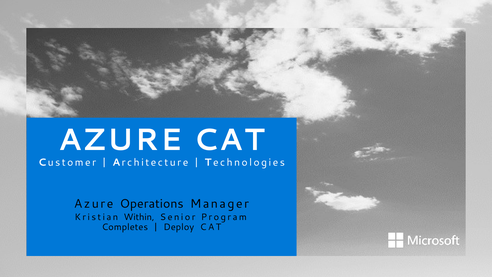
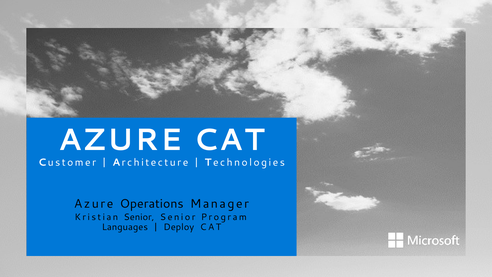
Kristian Within: Within -> Senior (139, 217)
Completes: Completes -> Languages (125, 227)
